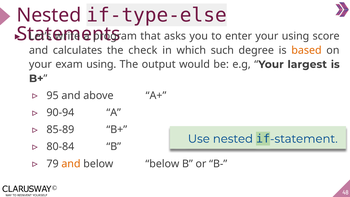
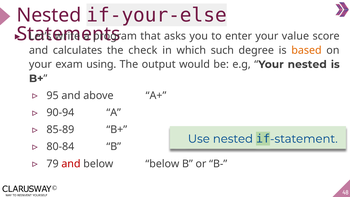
if-type-else: if-type-else -> if-your-else (157, 15)
your using: using -> value (295, 36)
Your largest: largest -> nested (307, 64)
and colour: orange -> red (71, 164)
